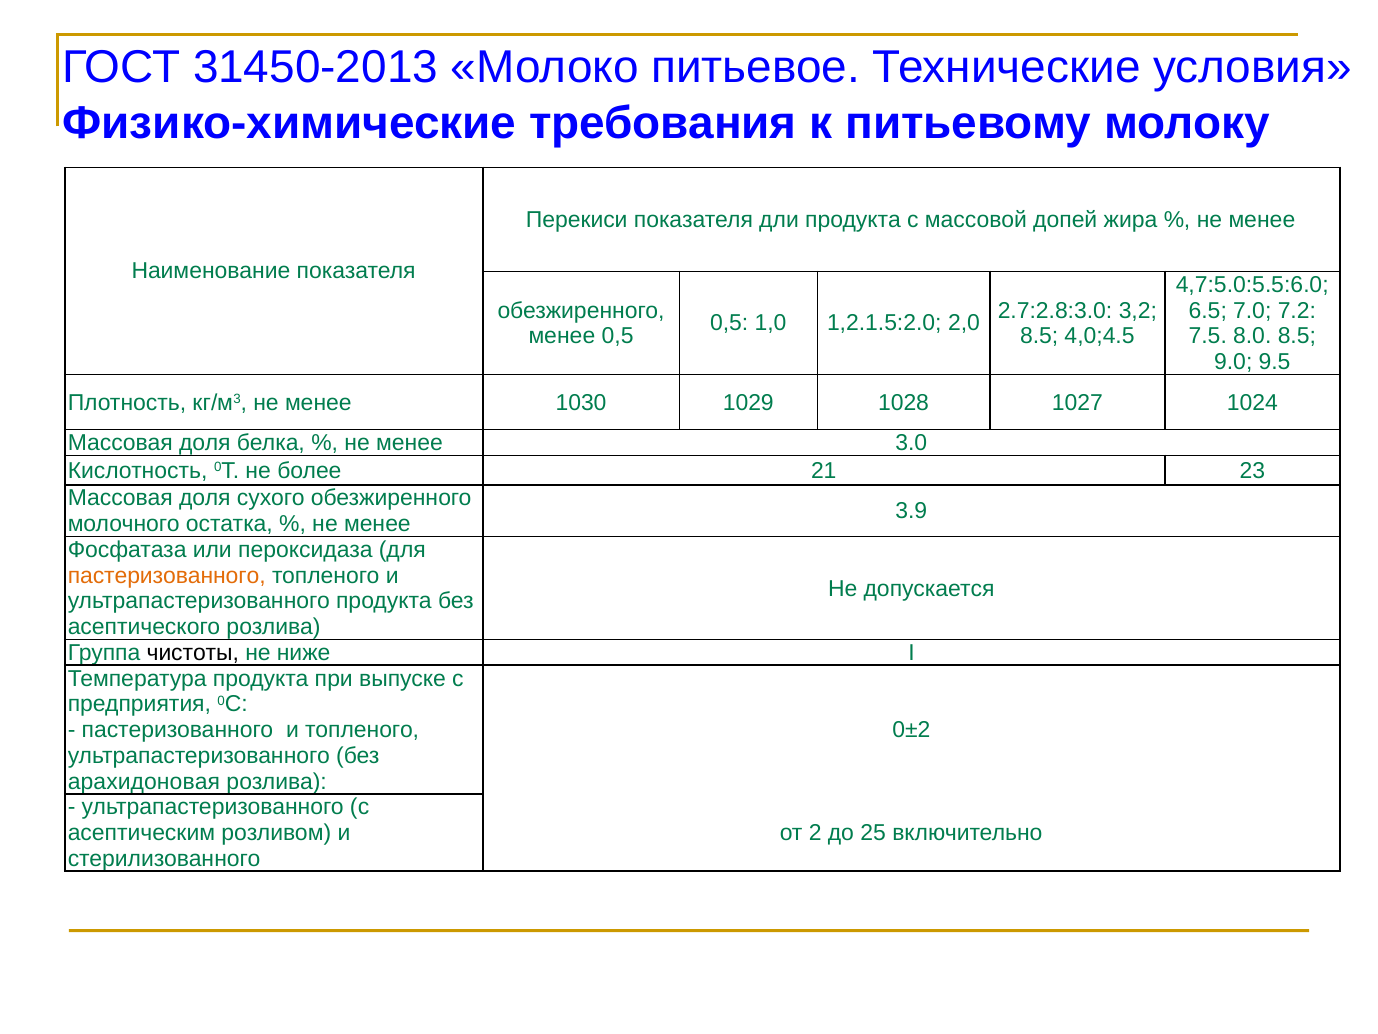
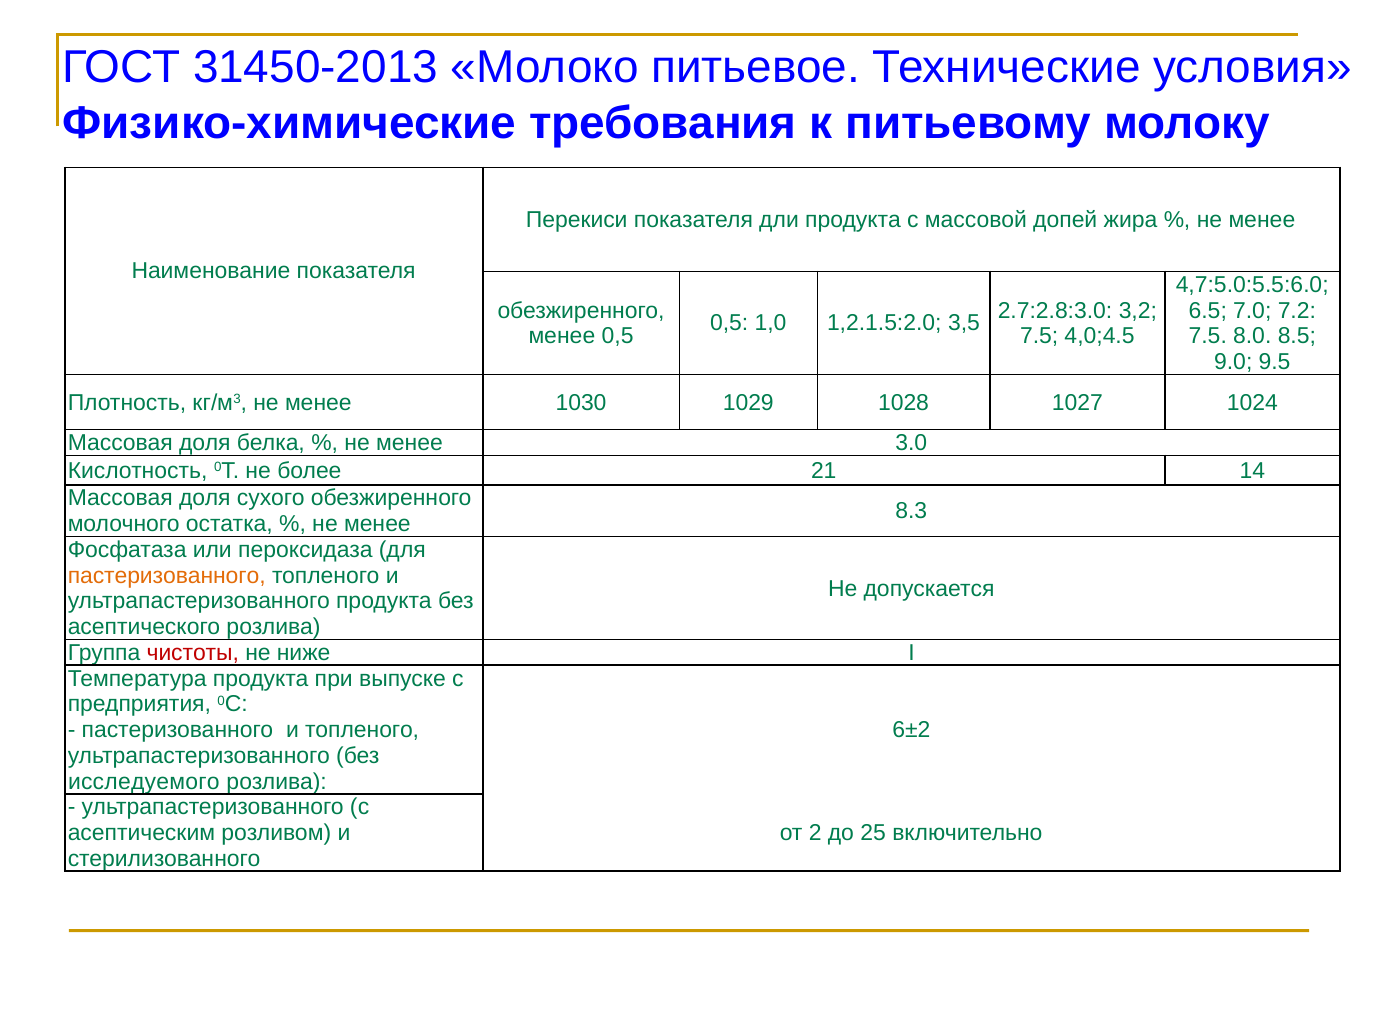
2,0: 2,0 -> 3,5 (964, 323)
8.5: 8.5 -> 7.5 (1039, 336)
23: 23 -> 14 (1252, 470)
3.9: 3.9 -> 8.3 (911, 511)
чистоты colour: black -> red (193, 653)
0±2: 0±2 -> 6±2 (911, 730)
арахидоновая: арахидоновая -> исследуемого (144, 781)
